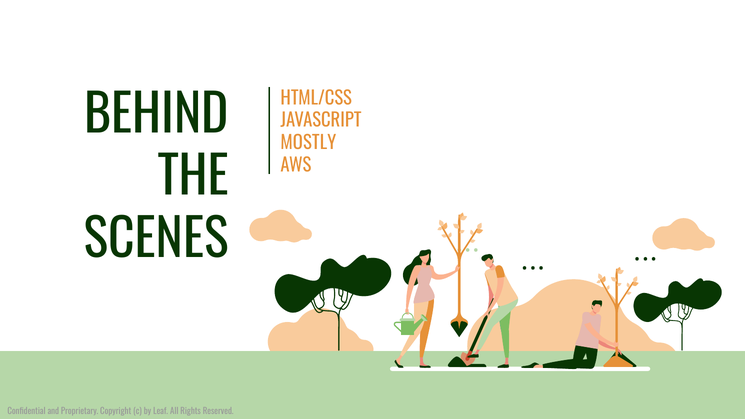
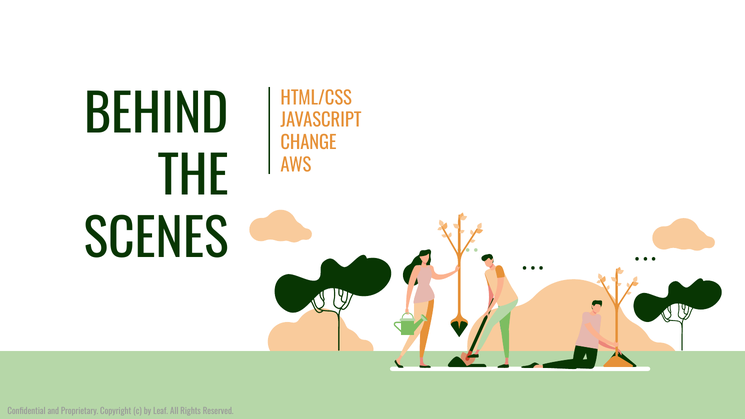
MOSTLY: MOSTLY -> CHANGE (308, 143)
